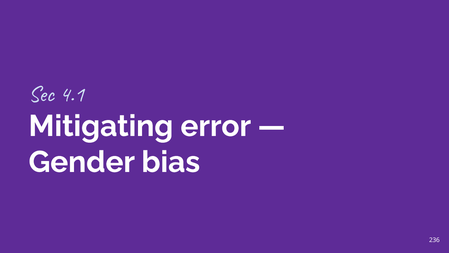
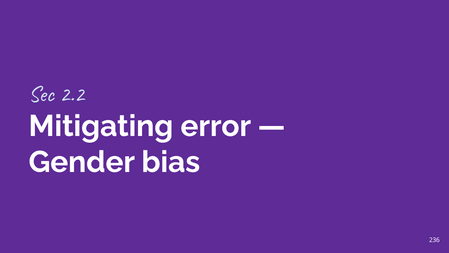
4.1: 4.1 -> 2.2 (72, 94)
